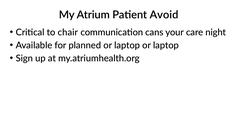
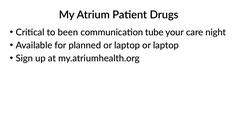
Avoid: Avoid -> Drugs (164, 15)
chair: chair -> been (68, 32)
cans: cans -> tube (154, 32)
